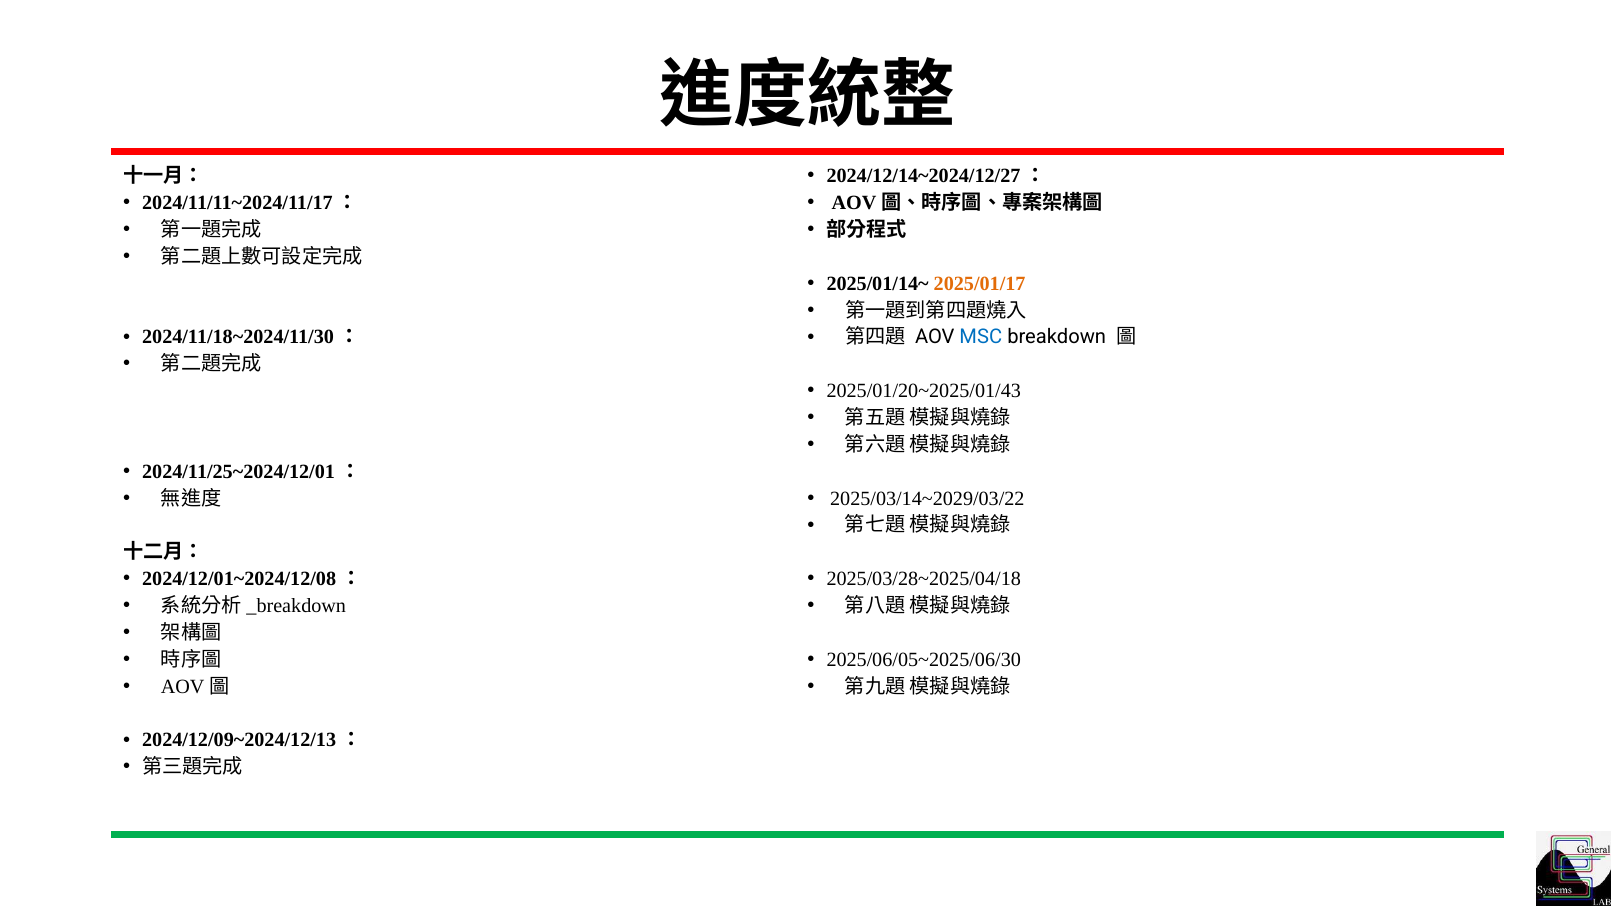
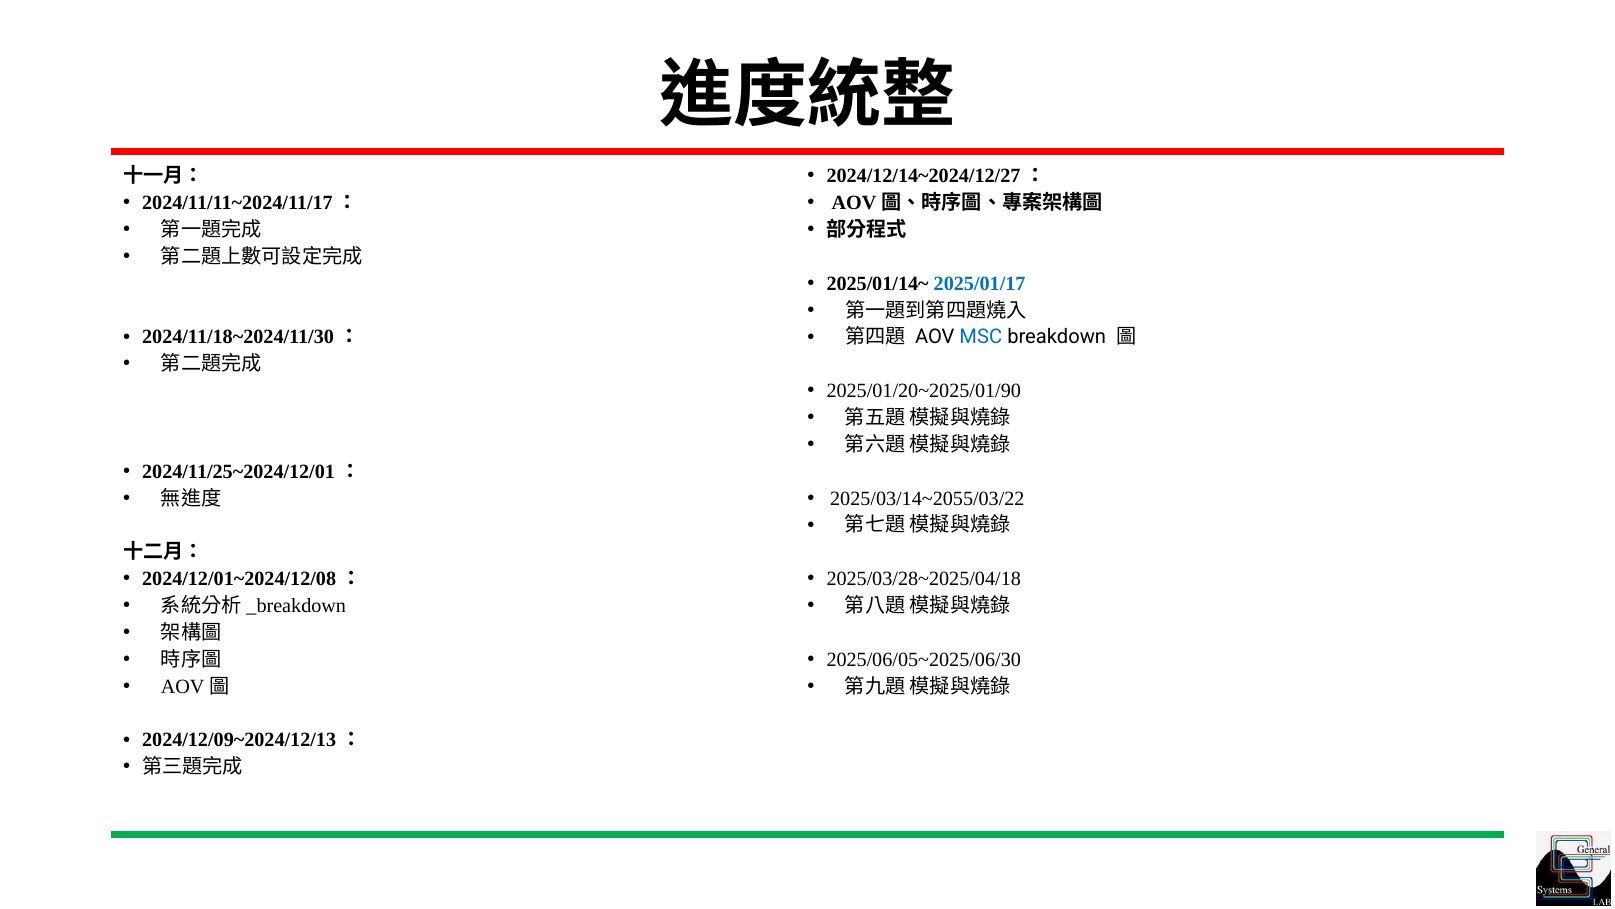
2025/01/17 colour: orange -> blue (980, 283)
2025/01/20~2025/01/43: 2025/01/20~2025/01/43 -> 2025/01/20~2025/01/90 (924, 391)
2025/03/14~2029/03/22: 2025/03/14~2029/03/22 -> 2025/03/14~2055/03/22 (927, 498)
